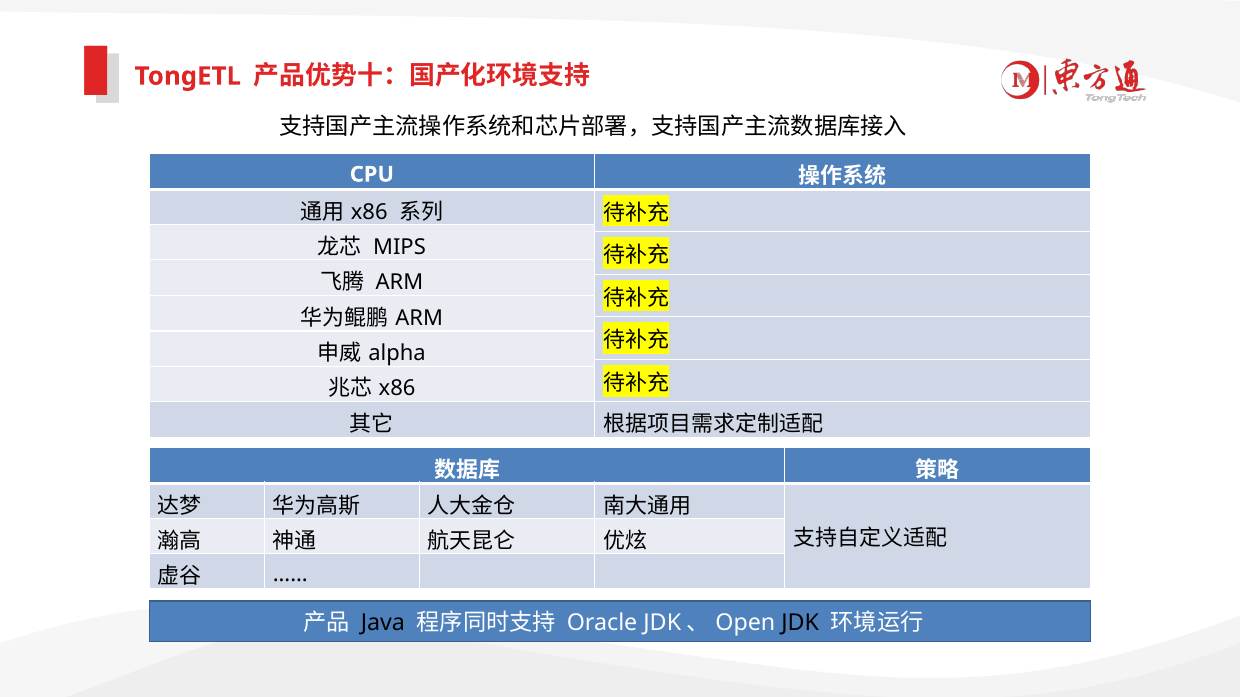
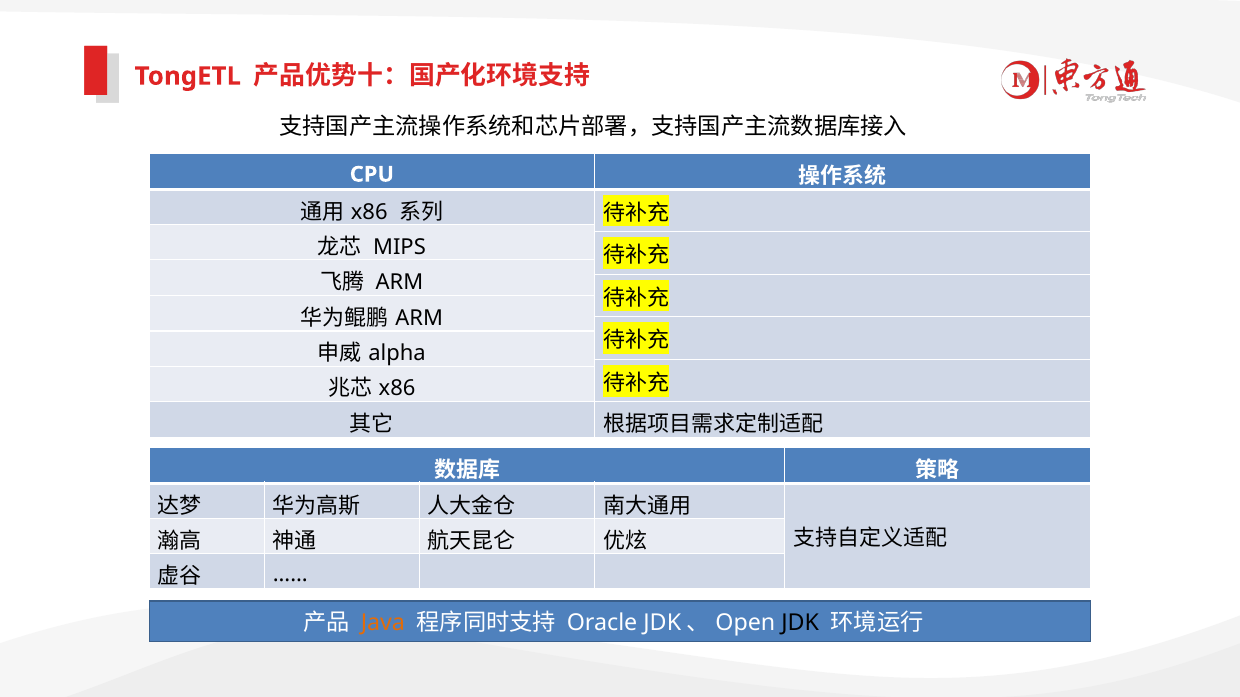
Java colour: black -> orange (383, 623)
